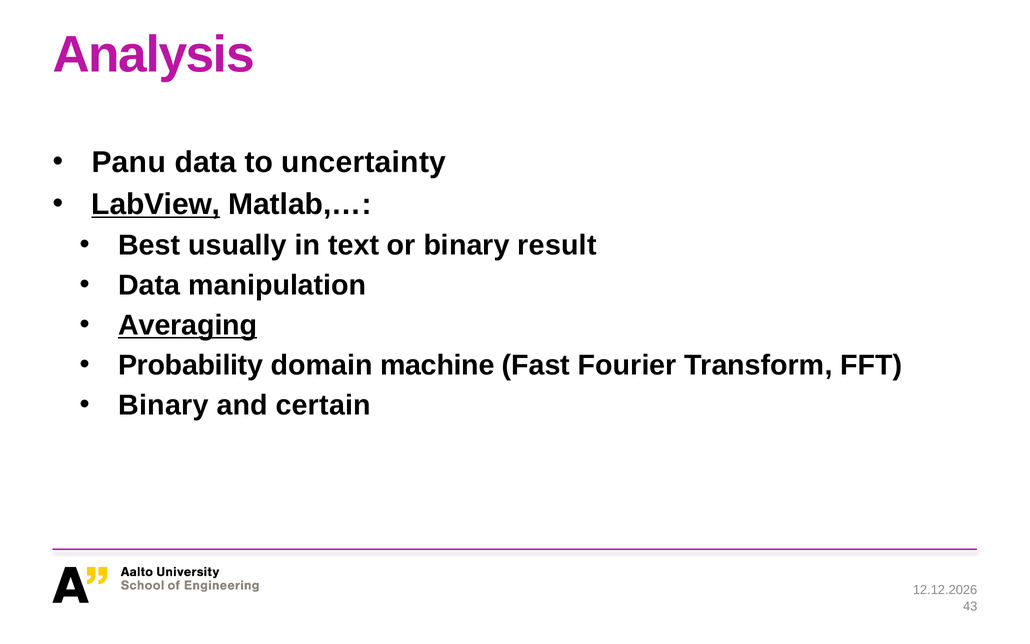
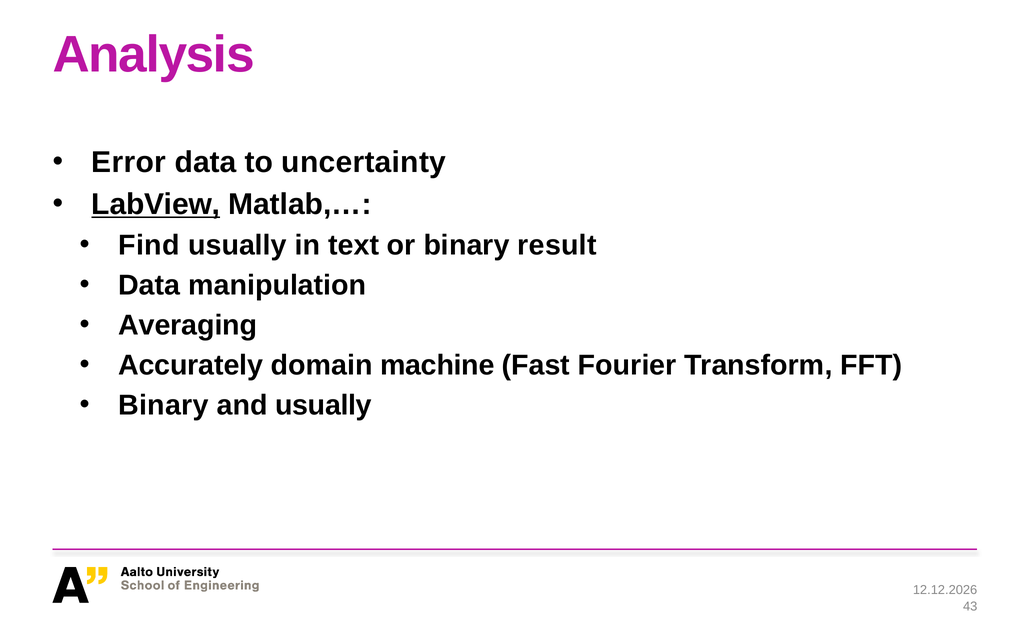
Panu: Panu -> Error (129, 162)
Best: Best -> Find (149, 245)
Averaging underline: present -> none (188, 325)
Probability: Probability -> Accurately (191, 365)
and certain: certain -> usually (323, 405)
